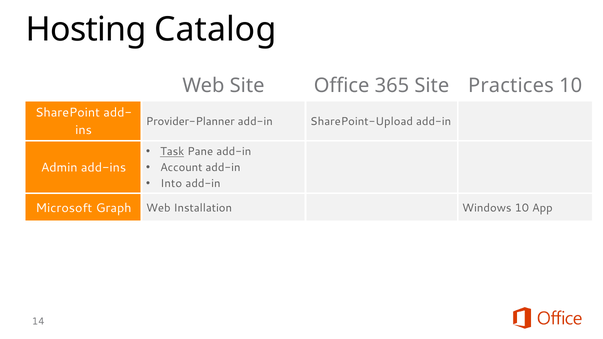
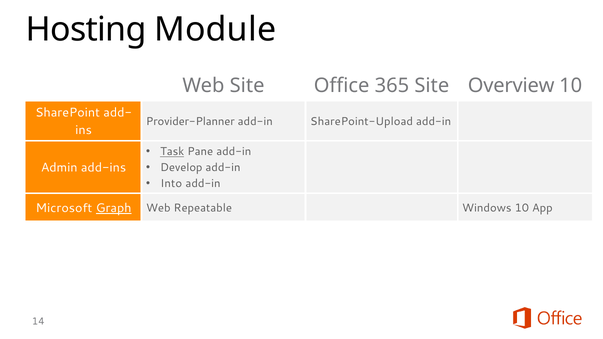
Catalog: Catalog -> Module (215, 29)
Practices: Practices -> Overview (511, 86)
Account: Account -> Develop (181, 168)
Graph underline: none -> present (114, 208)
Installation: Installation -> Repeatable (203, 208)
